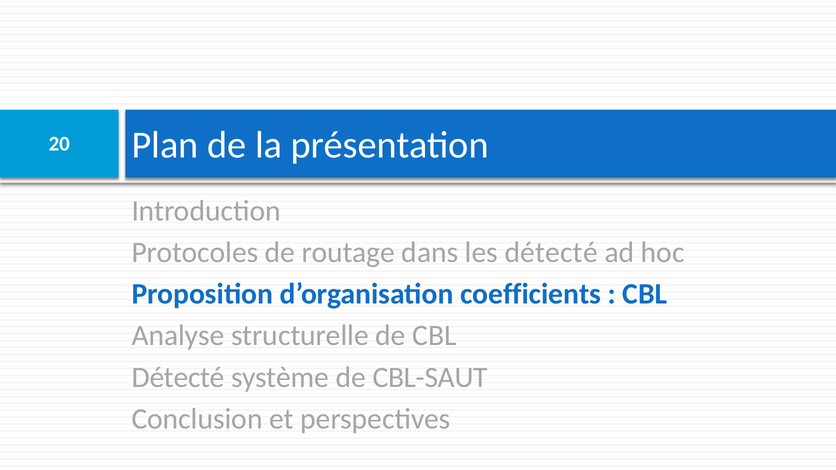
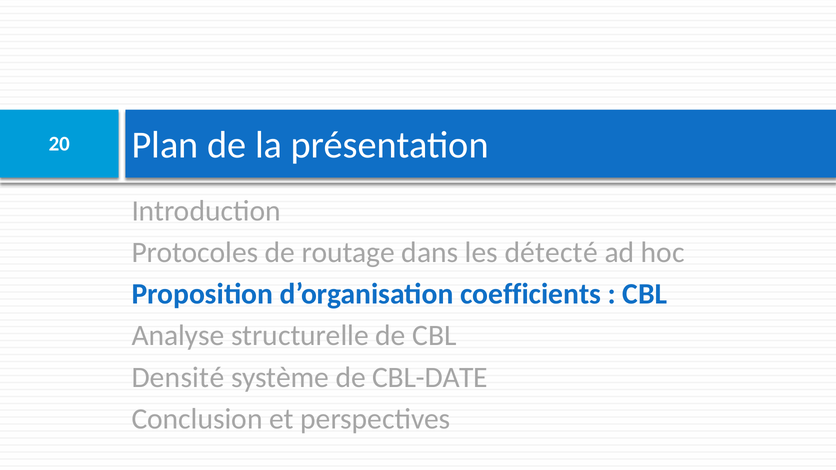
Détecté: Détecté -> Densité (178, 377)
CBL-SAUT: CBL-SAUT -> CBL-DATE (430, 377)
